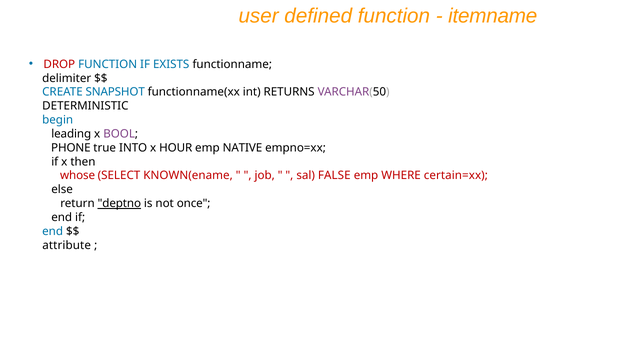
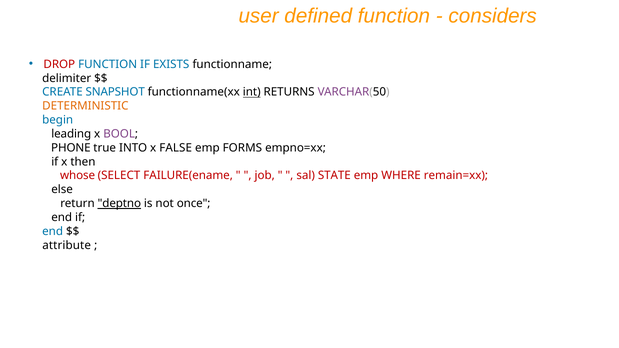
itemname: itemname -> considers (493, 16)
int underline: none -> present (252, 92)
DETERMINISTIC colour: black -> orange (85, 106)
HOUR: HOUR -> FALSE (176, 148)
NATIVE: NATIVE -> FORMS (242, 148)
KNOWN(ename: KNOWN(ename -> FAILURE(ename (188, 176)
FALSE: FALSE -> STATE (334, 176)
certain=xx: certain=xx -> remain=xx (456, 176)
